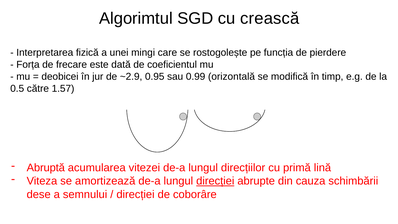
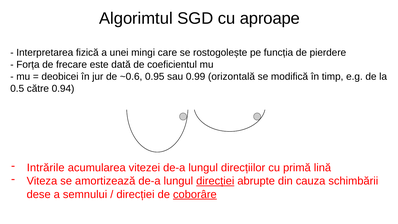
crească: crească -> aproape (270, 18)
~2.9: ~2.9 -> ~0.6 (131, 77)
1.57: 1.57 -> 0.94 (63, 88)
Abruptă: Abruptă -> Intrările (46, 168)
coborâre underline: none -> present (195, 194)
